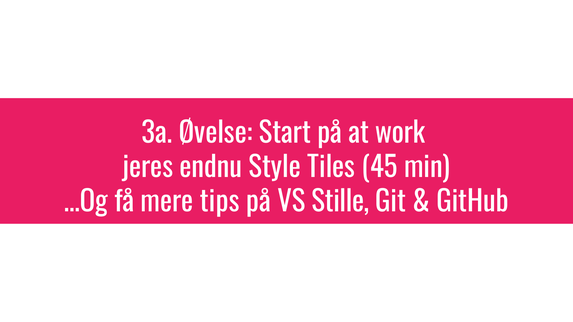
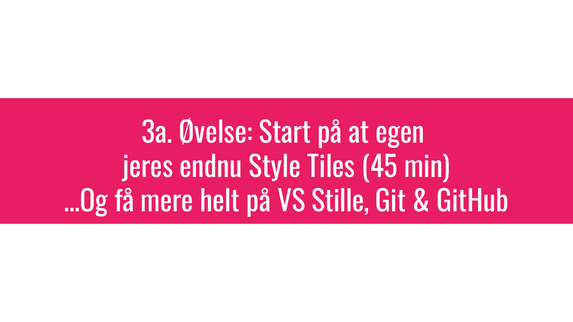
work: work -> egen (400, 134)
tips: tips -> helt (220, 202)
